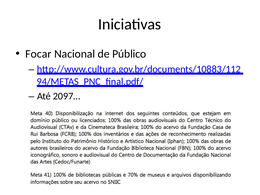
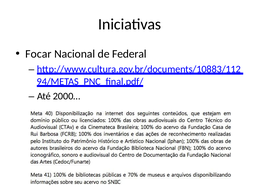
Público: Público -> Federal (129, 54)
2097…: 2097… -> 2000… (67, 96)
